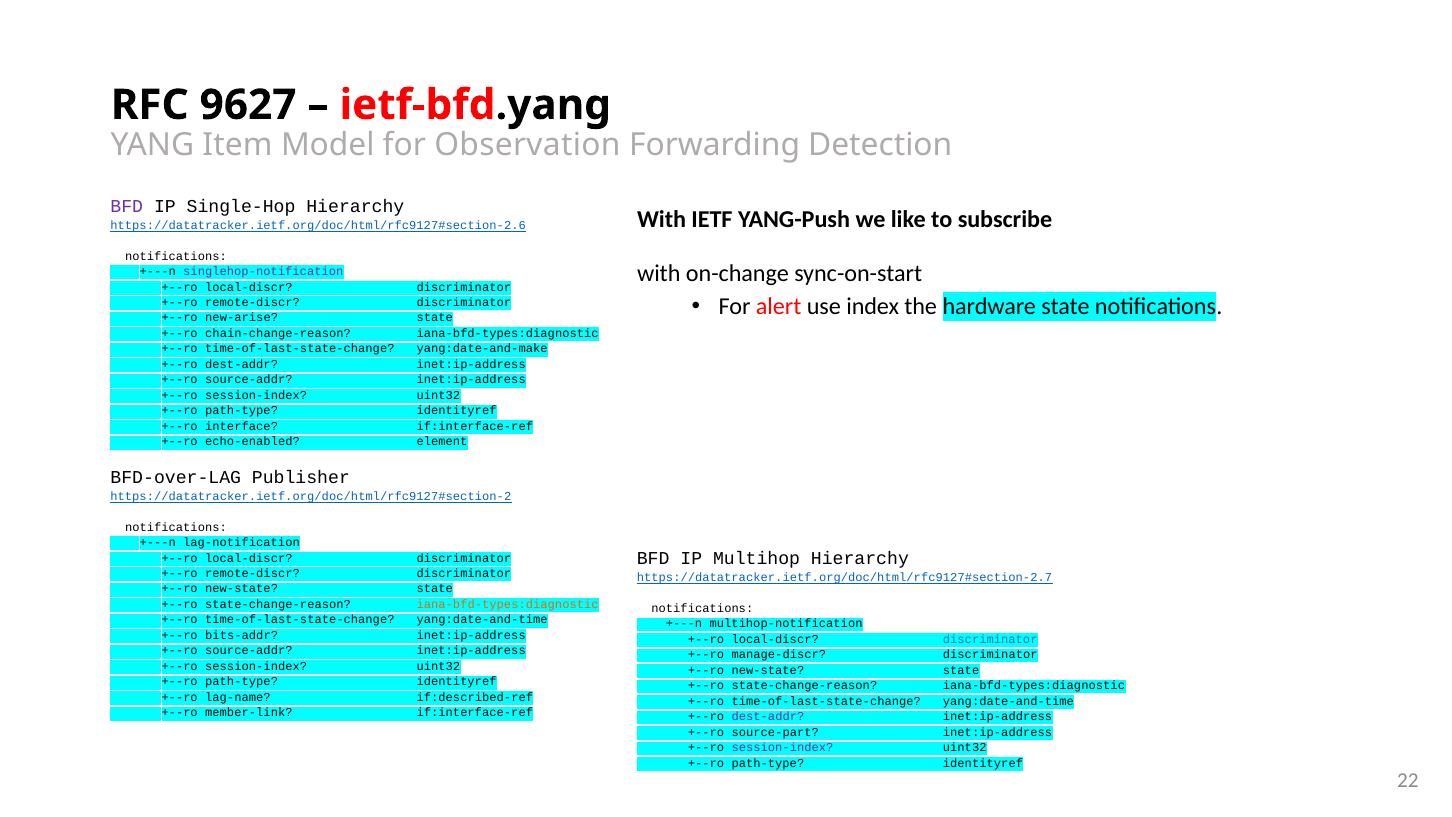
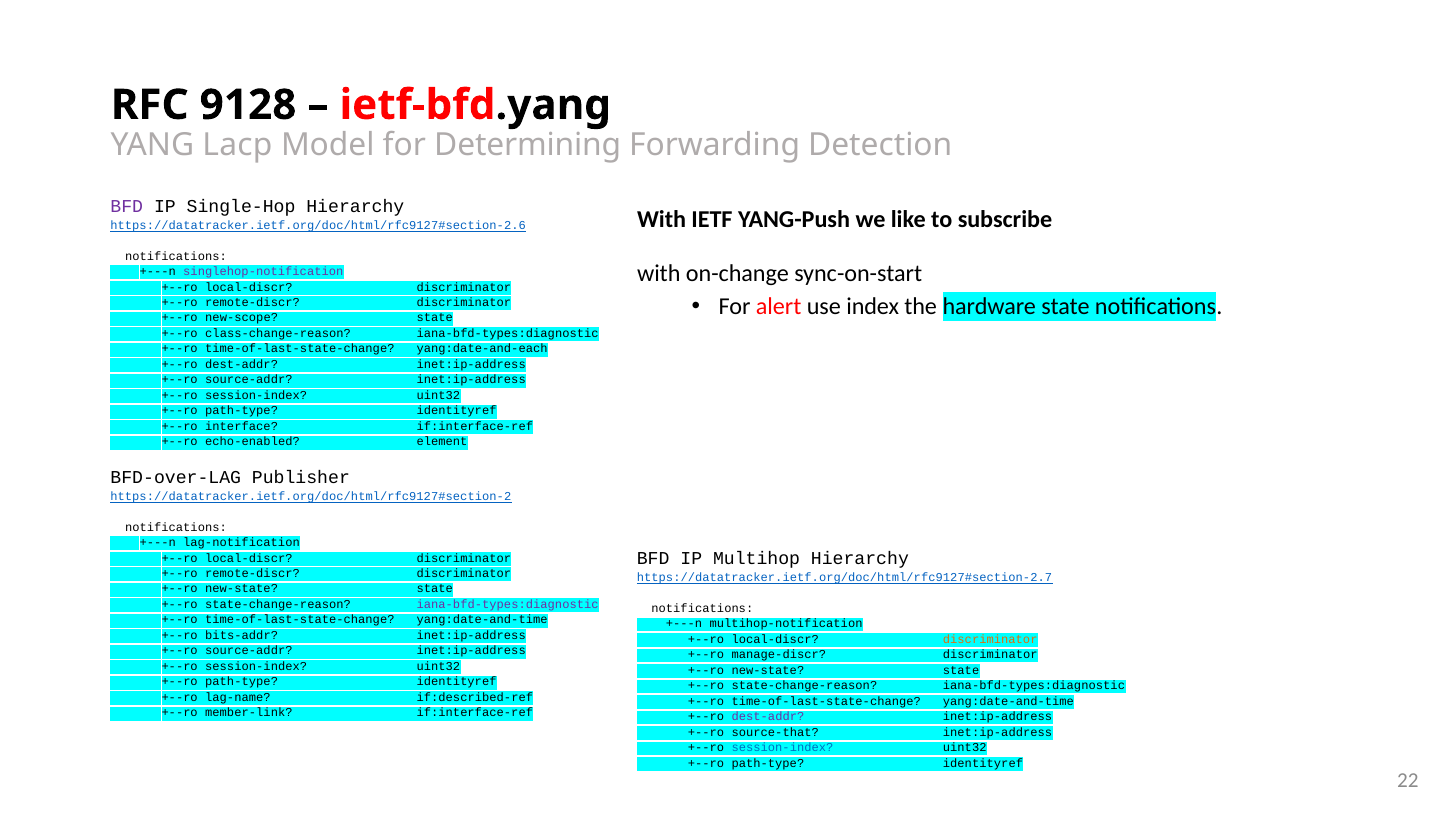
9627: 9627 -> 9128 (248, 105)
Item: Item -> Lacp (237, 145)
Observation: Observation -> Determining (528, 145)
new-arise: new-arise -> new-scope (242, 318)
chain-change-reason: chain-change-reason -> class-change-reason (278, 333)
yang:date-and-make: yang:date-and-make -> yang:date-and-each (482, 349)
iana-bfd-types:diagnostic colour: orange -> purple (508, 604)
discriminator colour: blue -> orange (990, 639)
source-part: source-part -> source-that (775, 732)
session-index colour: purple -> blue (782, 747)
